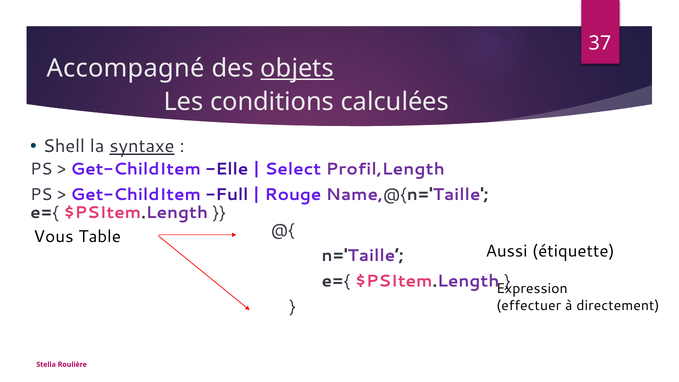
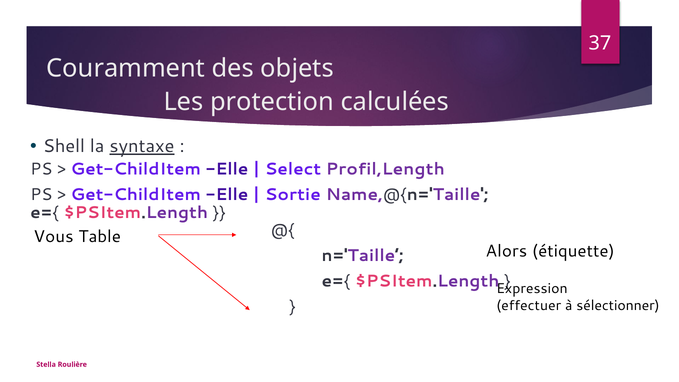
Accompagné: Accompagné -> Couramment (126, 68)
objets underline: present -> none (297, 68)
conditions: conditions -> protection (272, 102)
Full: Full -> Elle (227, 194)
Rouge: Rouge -> Sortie (293, 194)
Aussi: Aussi -> Alors (506, 251)
directement: directement -> sélectionner (618, 305)
